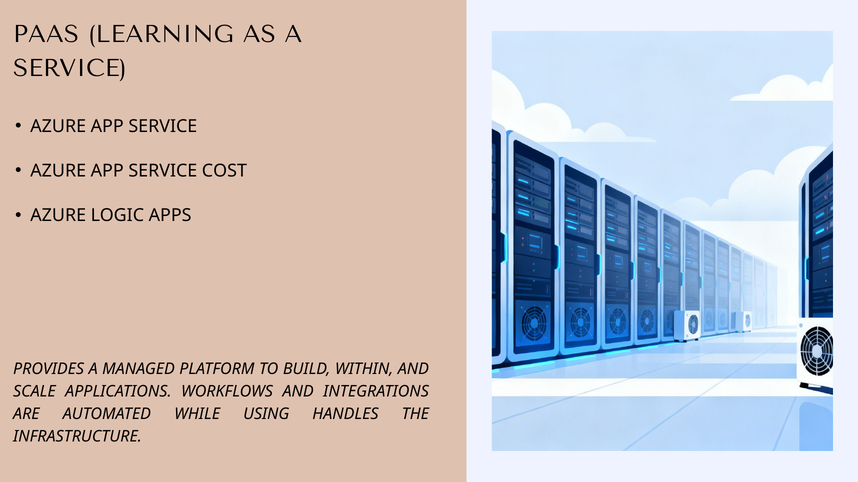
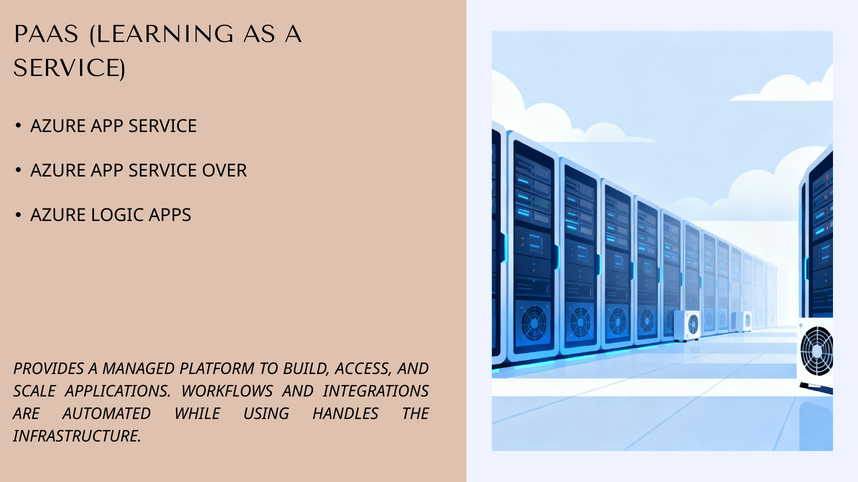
COST: COST -> OVER (225, 171)
WITHIN: WITHIN -> ACCESS (364, 370)
